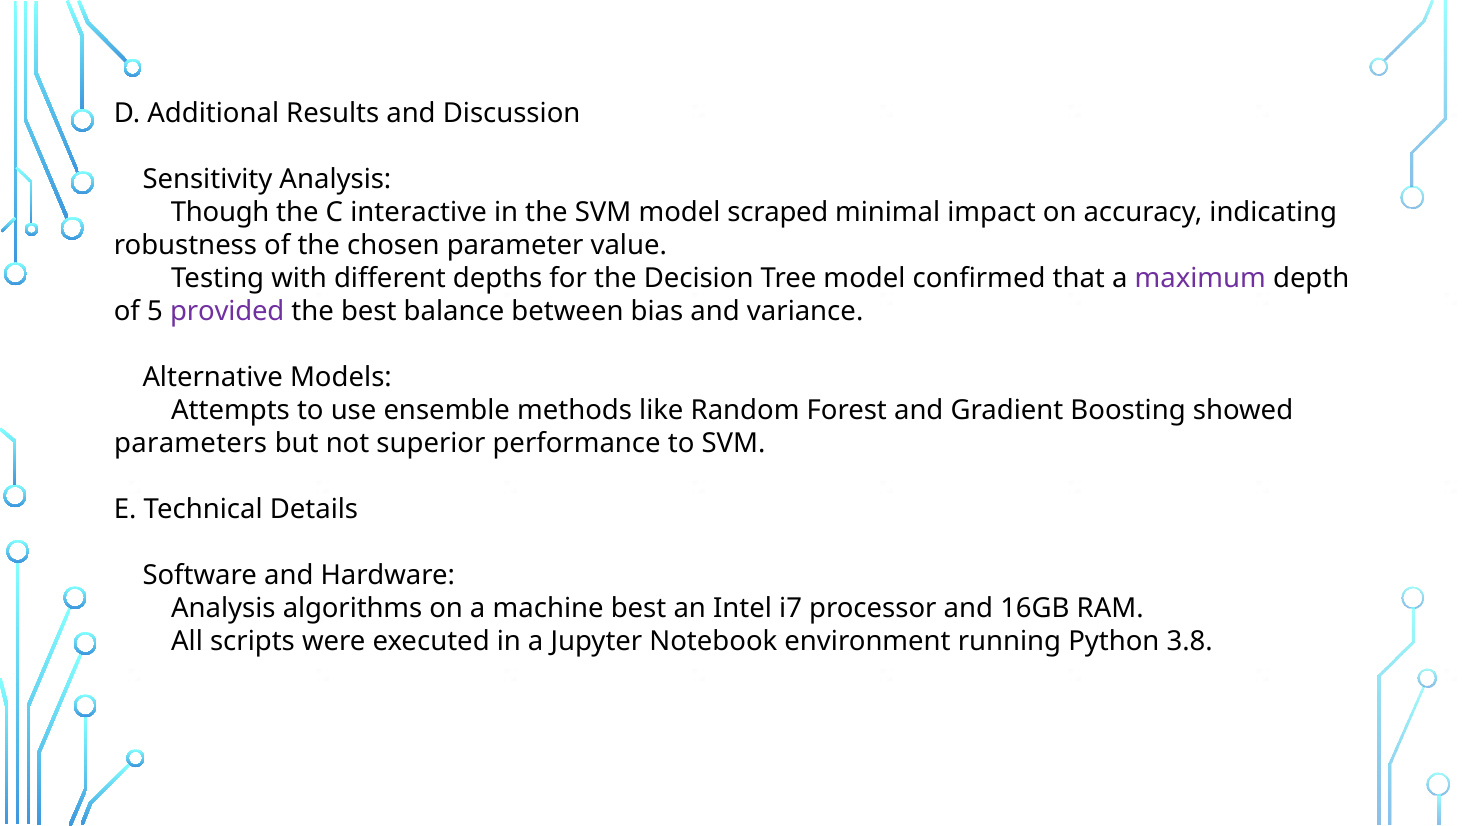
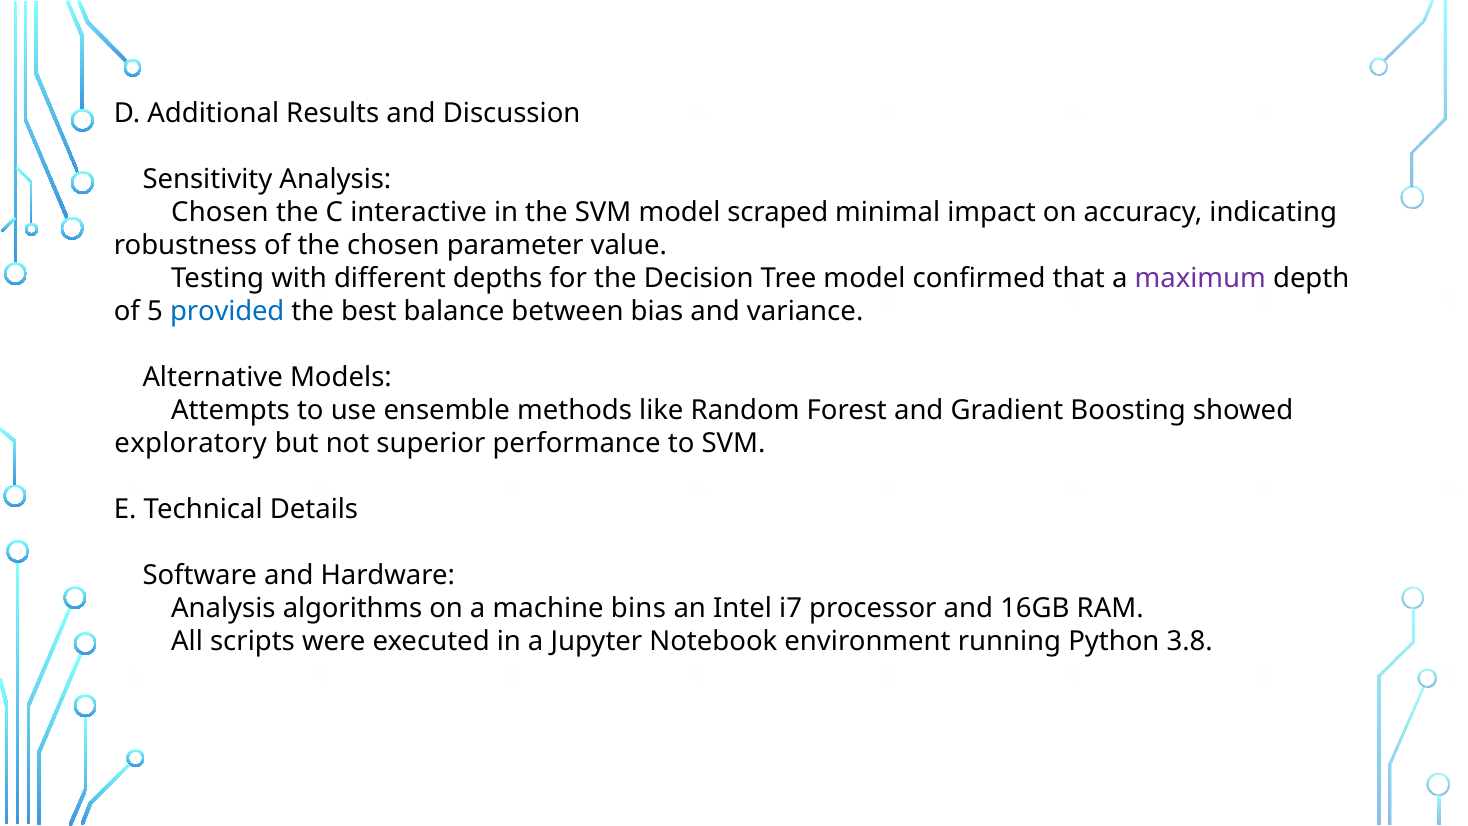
Though: Though -> Chosen (220, 212)
provided colour: purple -> blue (227, 311)
parameters: parameters -> exploratory (191, 443)
machine best: best -> bins (638, 609)
